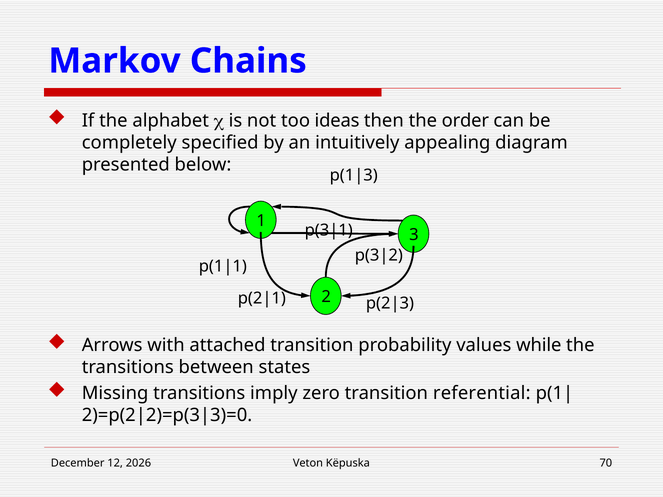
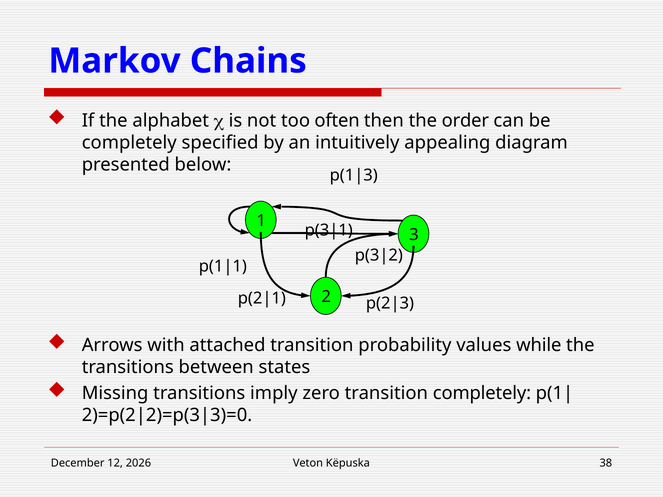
ideas: ideas -> often (337, 121)
transition referential: referential -> completely (482, 393)
70: 70 -> 38 (606, 464)
